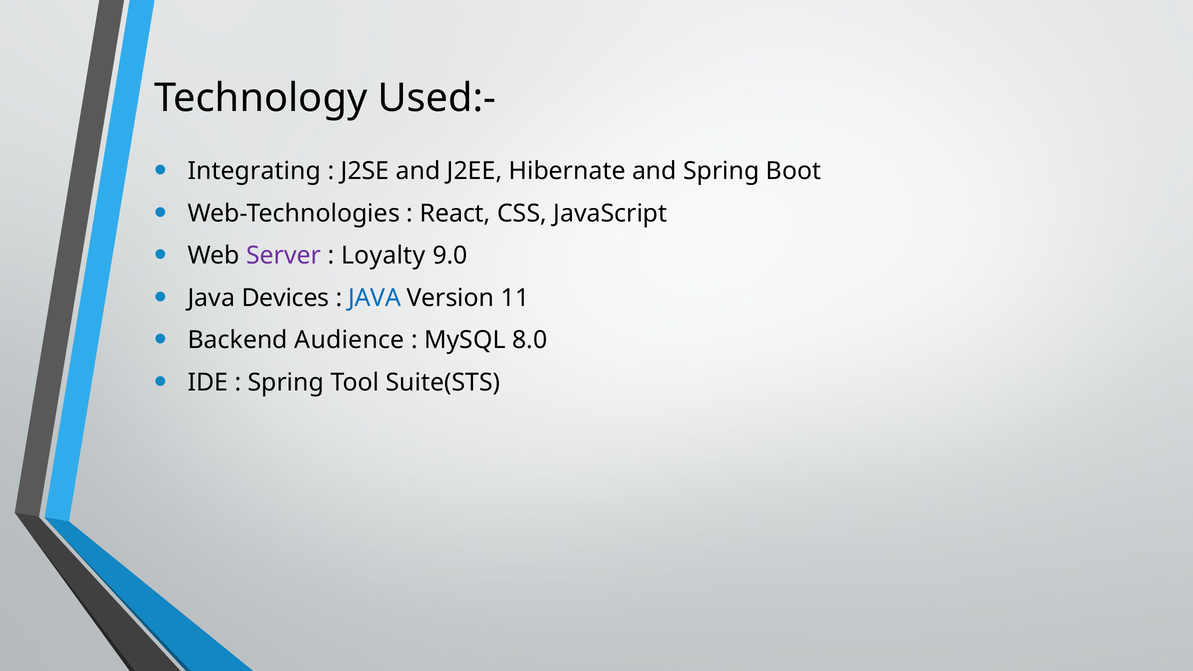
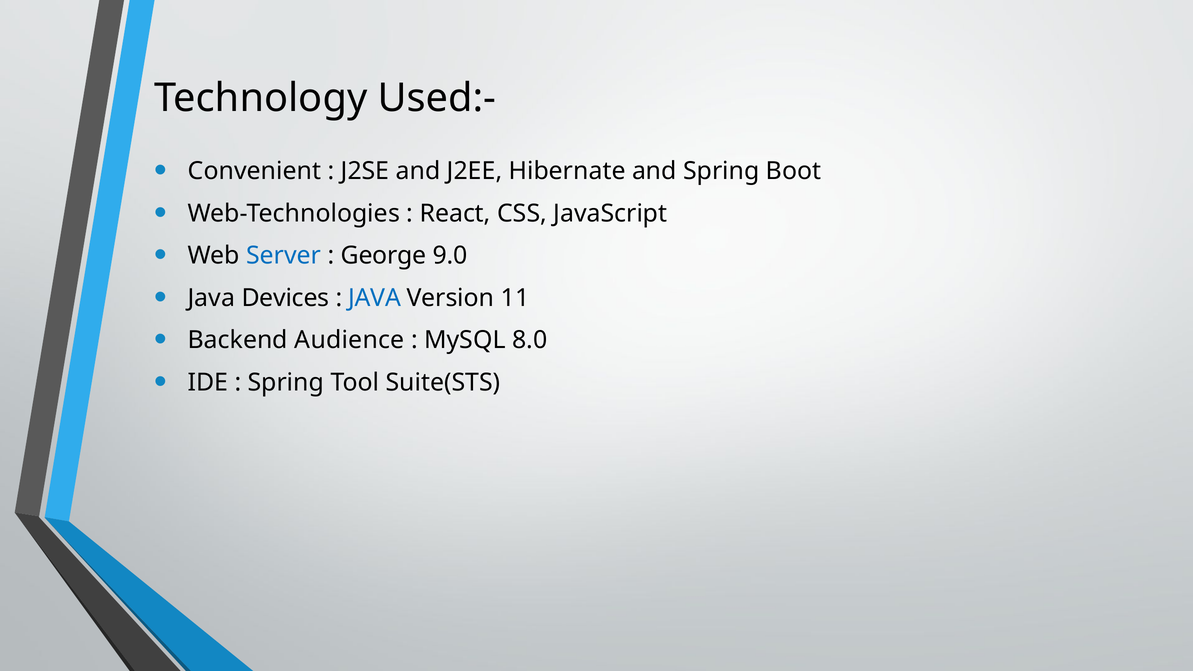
Integrating: Integrating -> Convenient (254, 171)
Server colour: purple -> blue (284, 256)
Loyalty: Loyalty -> George (384, 256)
